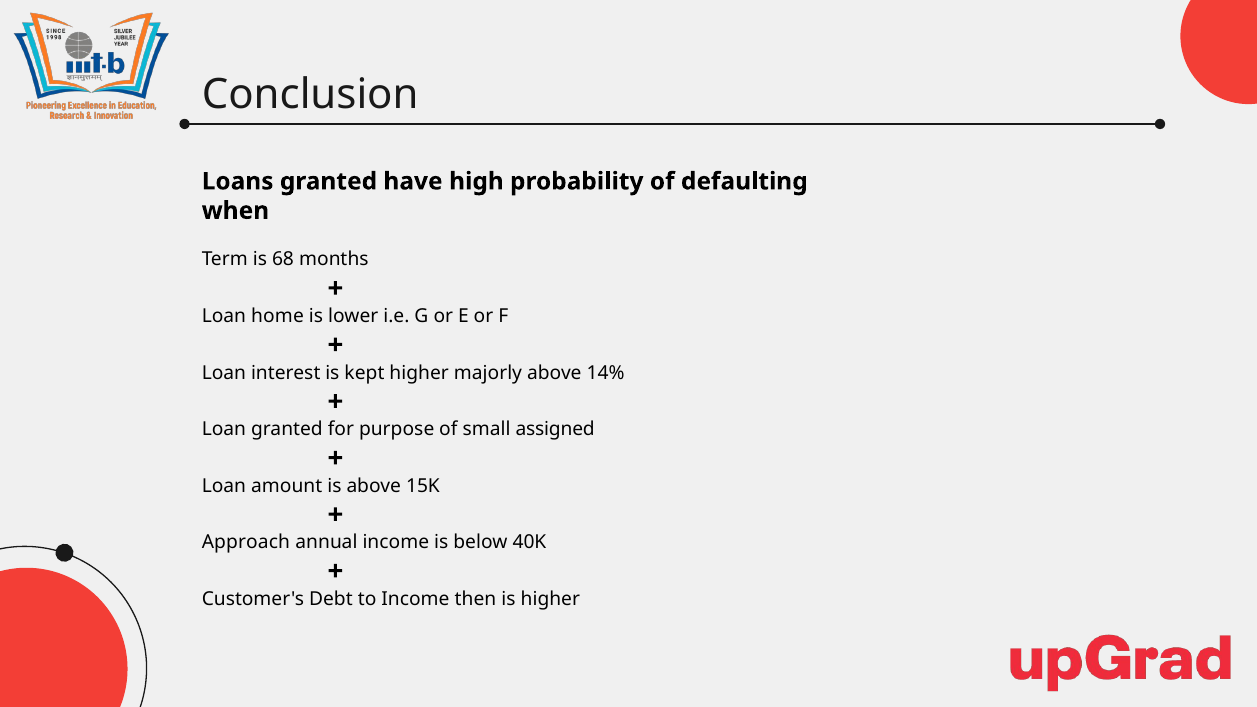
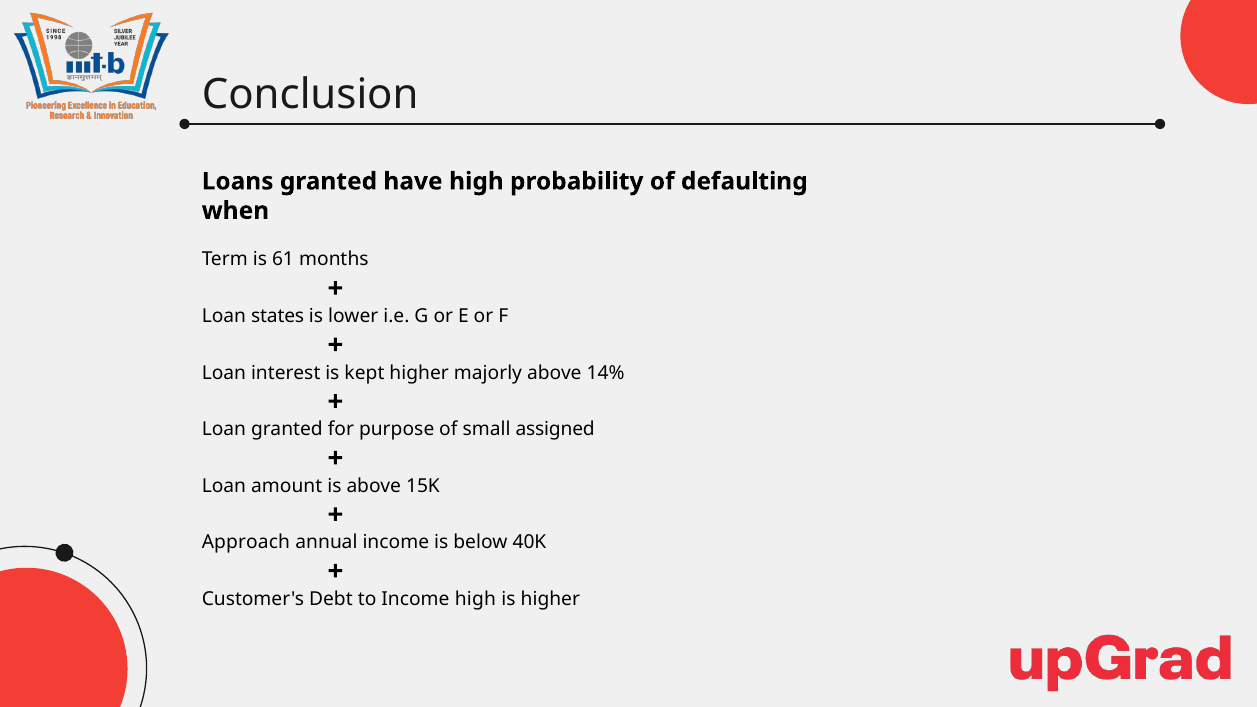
68: 68 -> 61 (283, 260)
home: home -> states (278, 316)
Income then: then -> high (475, 599)
